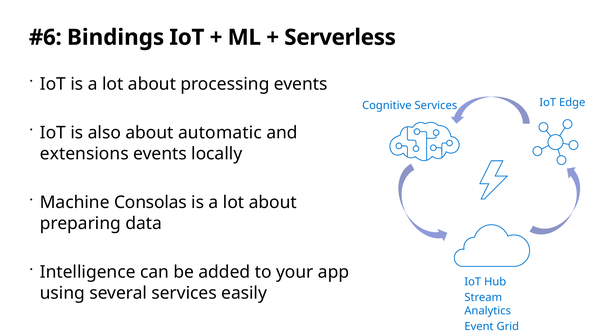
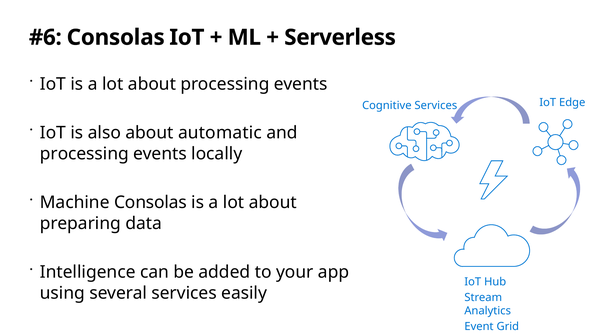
Bindings: Bindings -> Consolas (116, 37)
extensions: extensions -> processing (84, 154)
